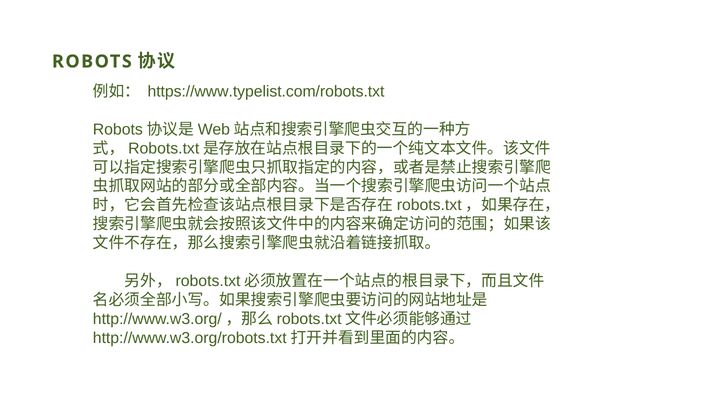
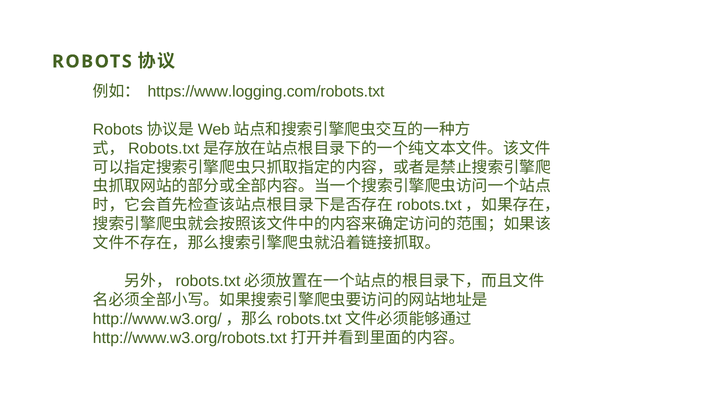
https://www.typelist.com/robots.txt: https://www.typelist.com/robots.txt -> https://www.logging.com/robots.txt (266, 92)
